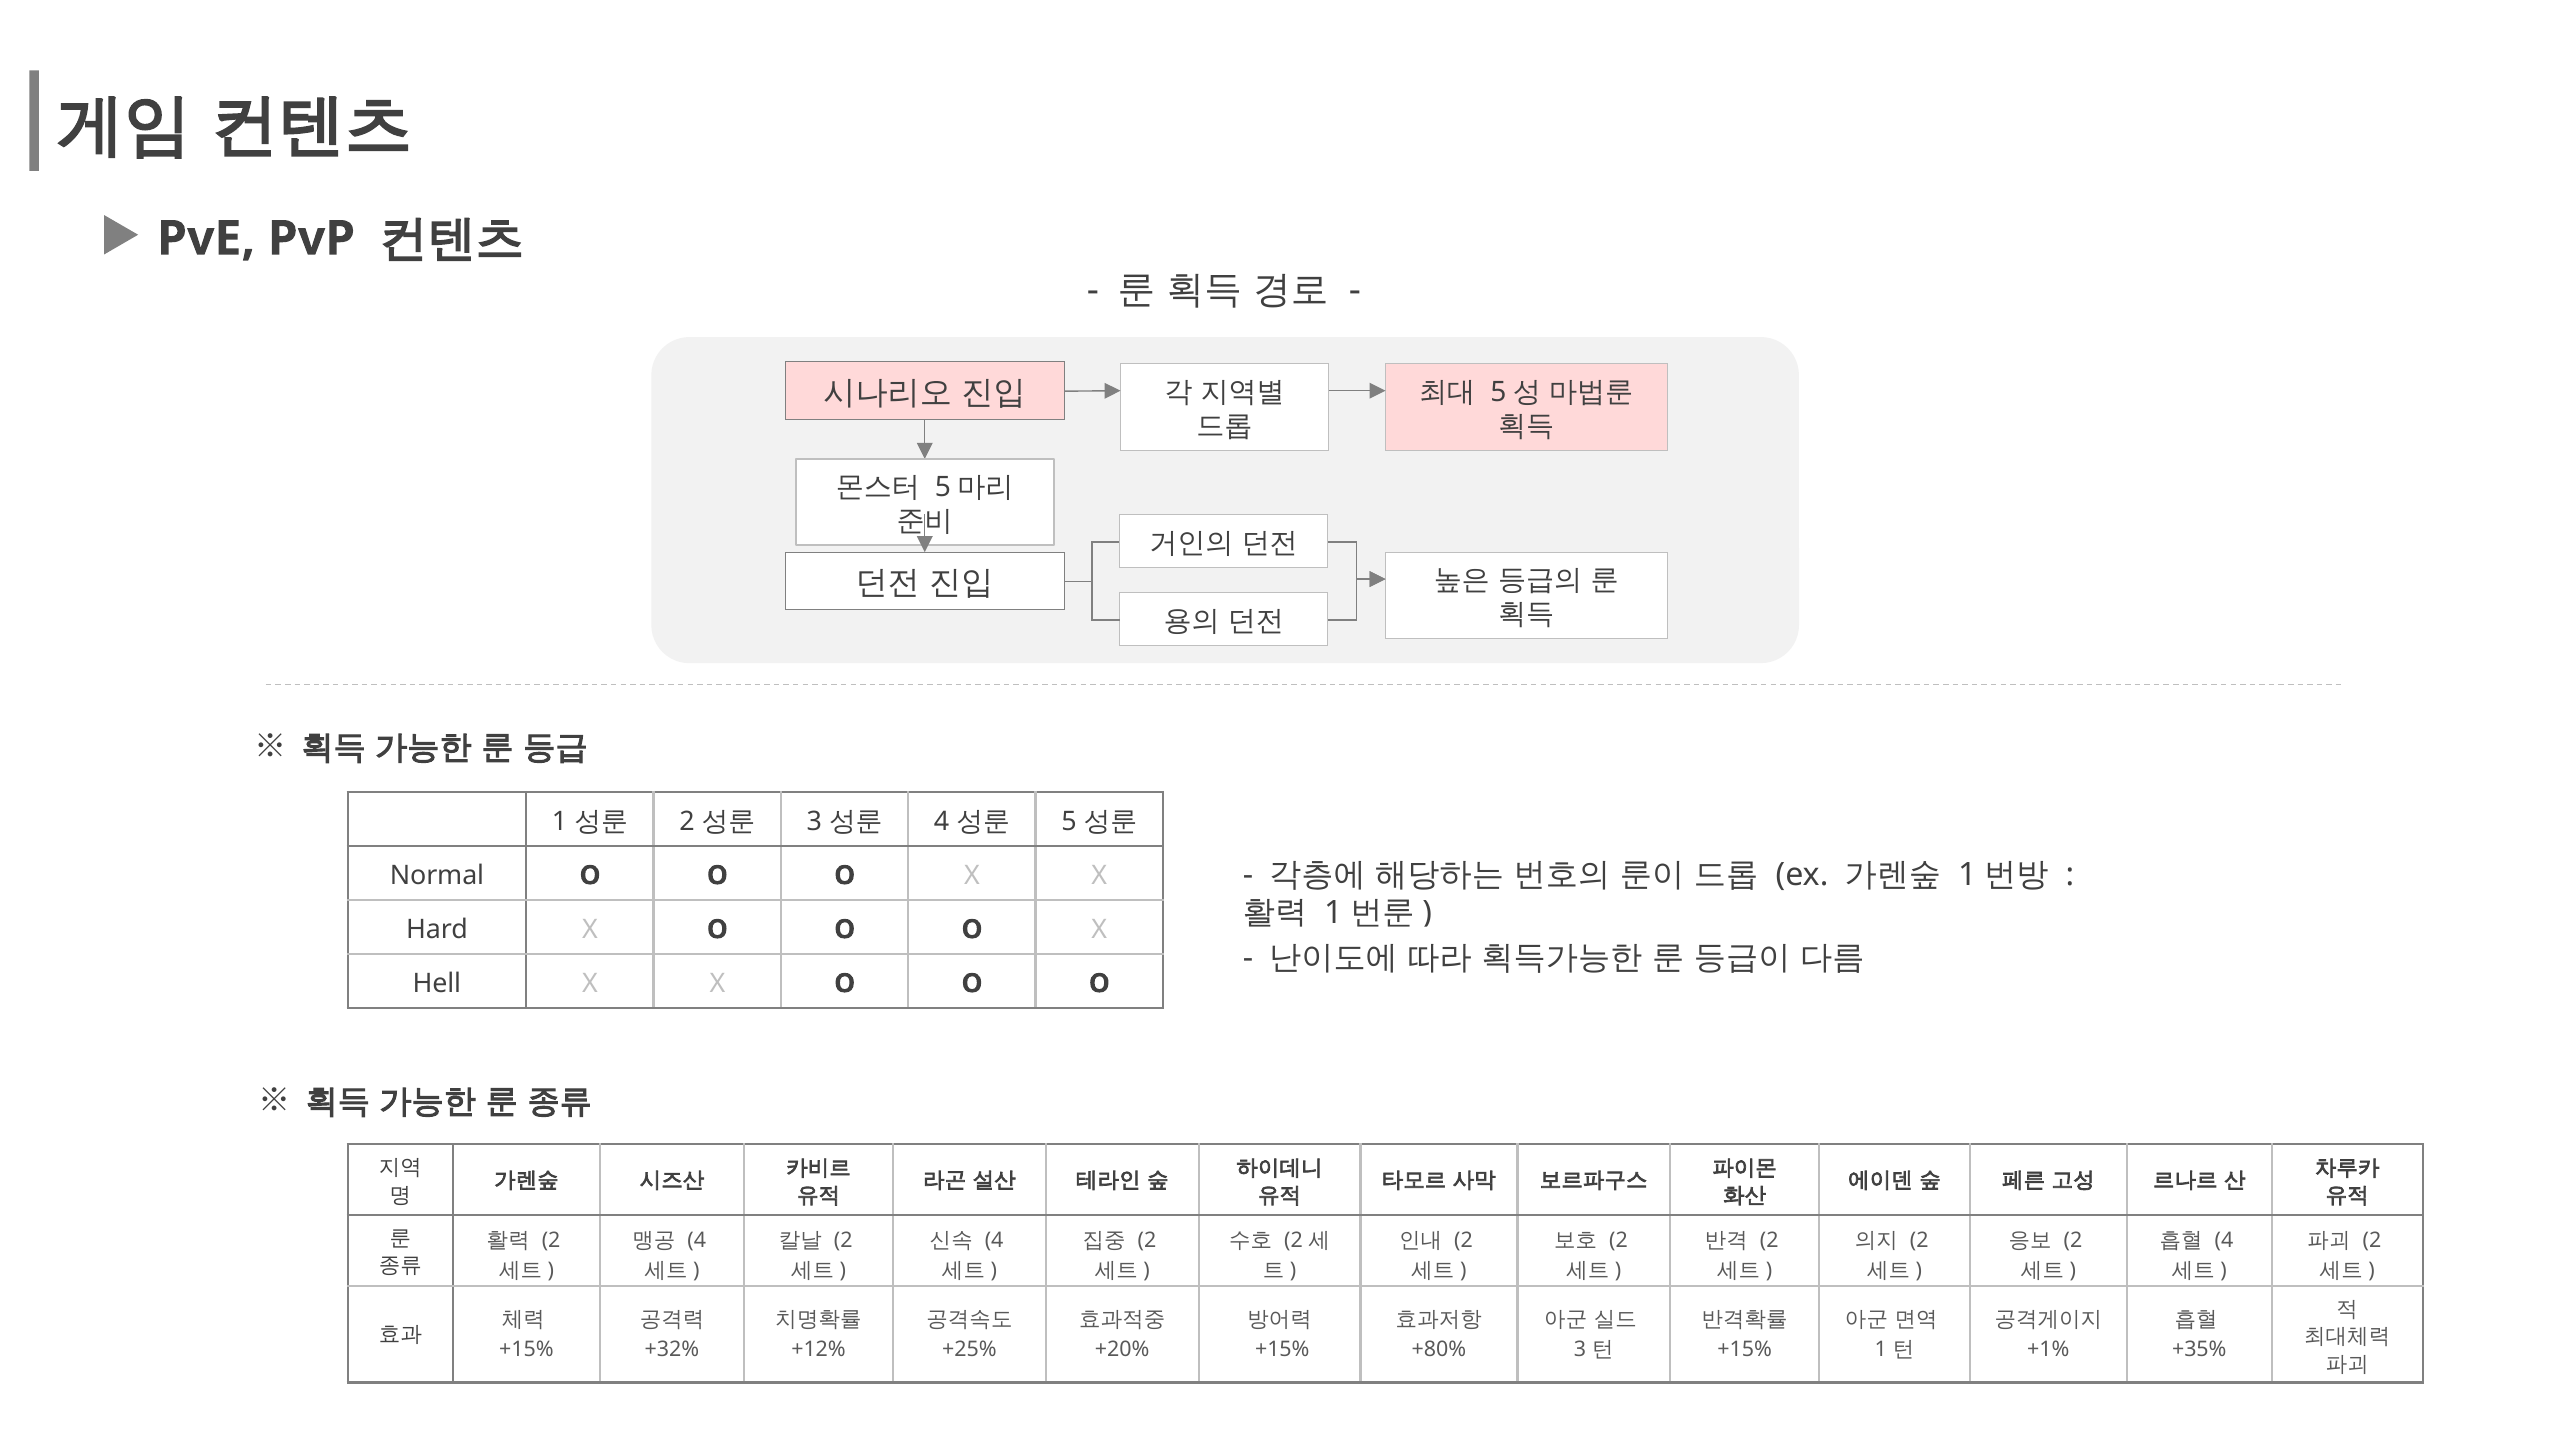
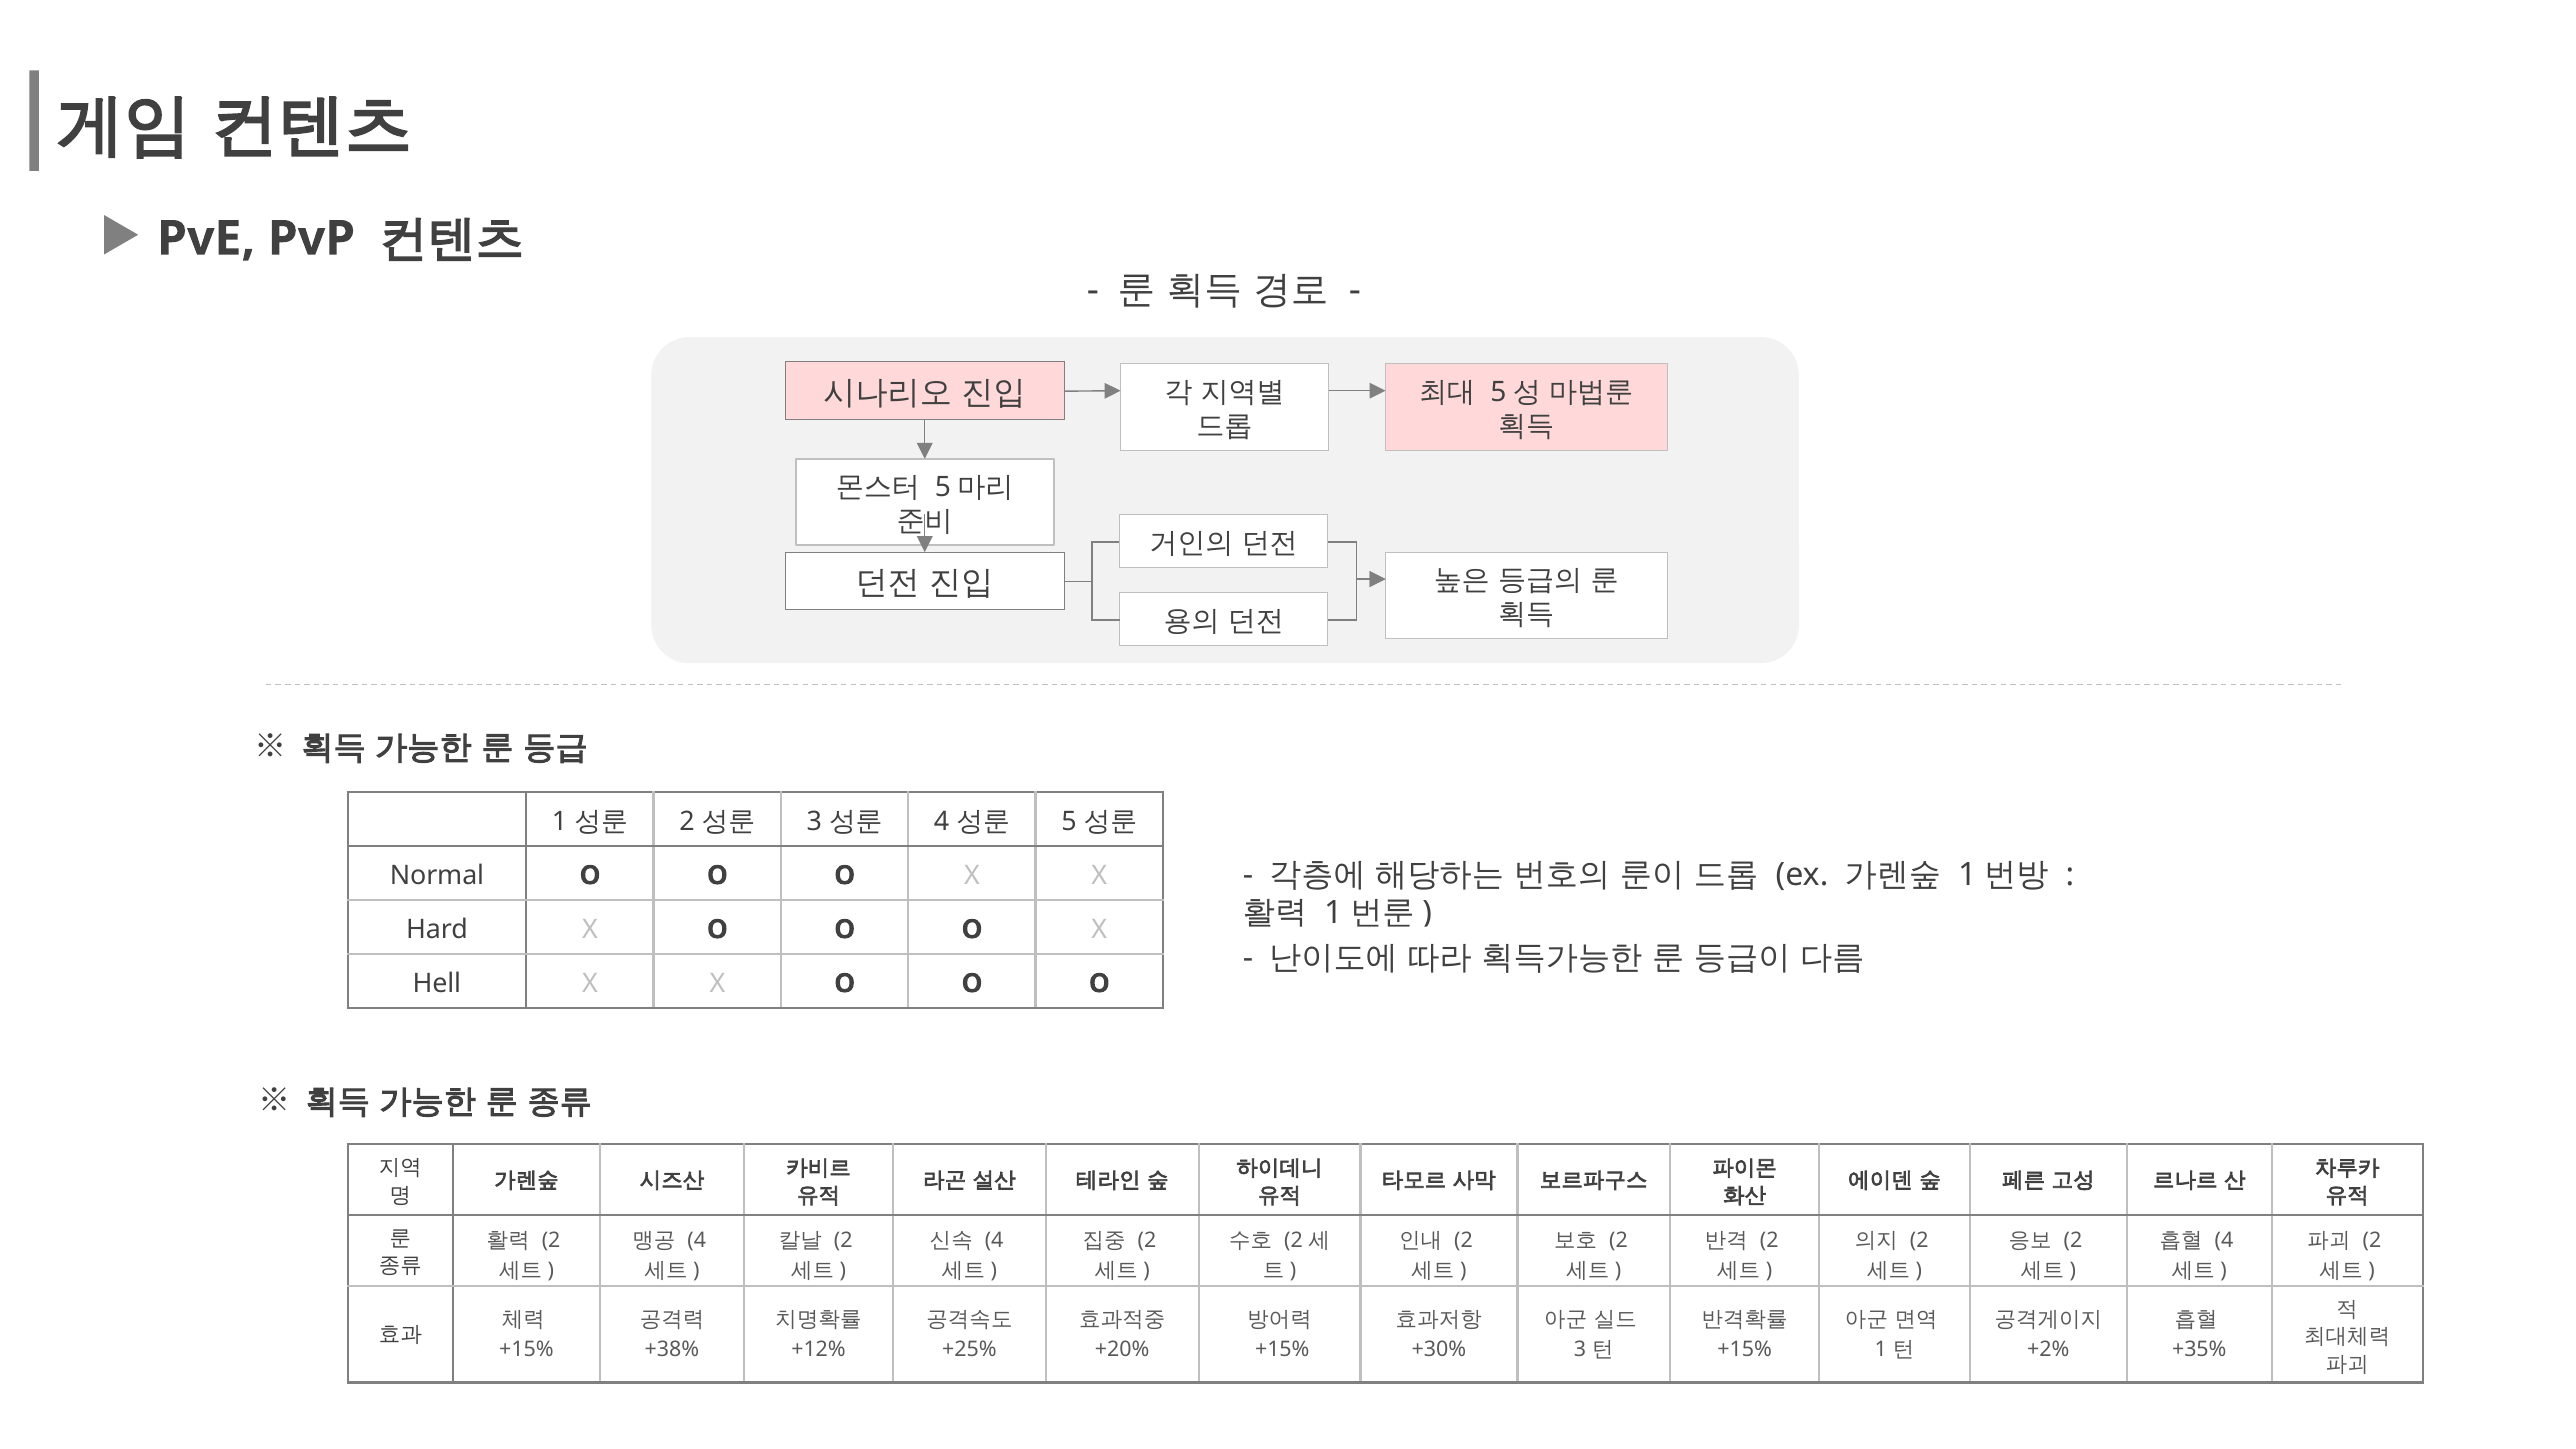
+32%: +32% -> +38% (672, 1349)
+80%: +80% -> +30% (1439, 1349)
+1%: +1% -> +2% (2048, 1349)
